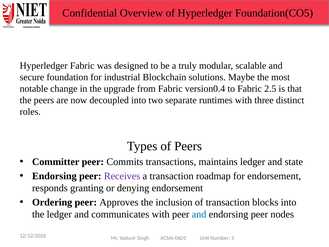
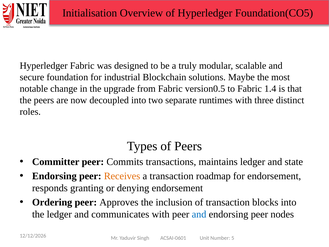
Confidential: Confidential -> Initialisation (90, 13)
version0.4: version0.4 -> version0.5 (205, 89)
2.5: 2.5 -> 1.4 (270, 89)
Receives colour: purple -> orange (122, 176)
